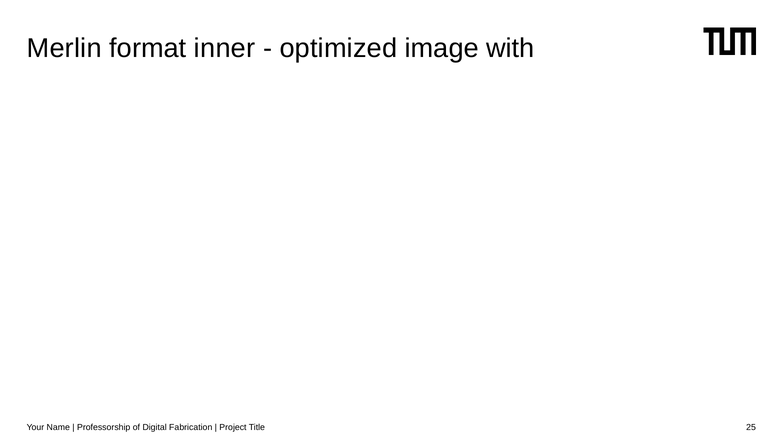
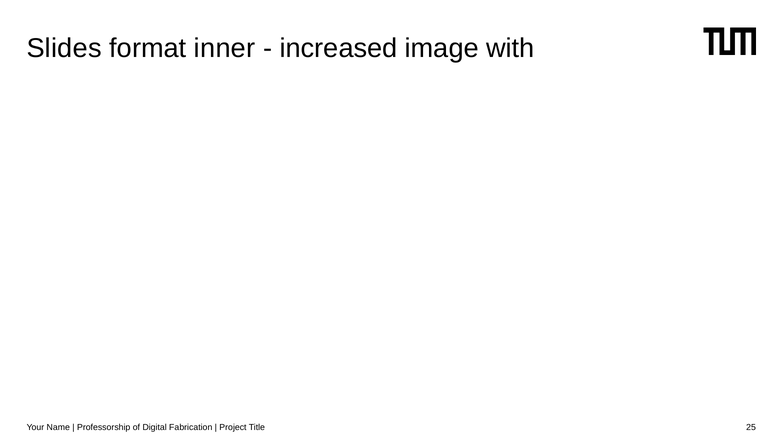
Merlin: Merlin -> Slides (64, 48)
optimized: optimized -> increased (339, 48)
